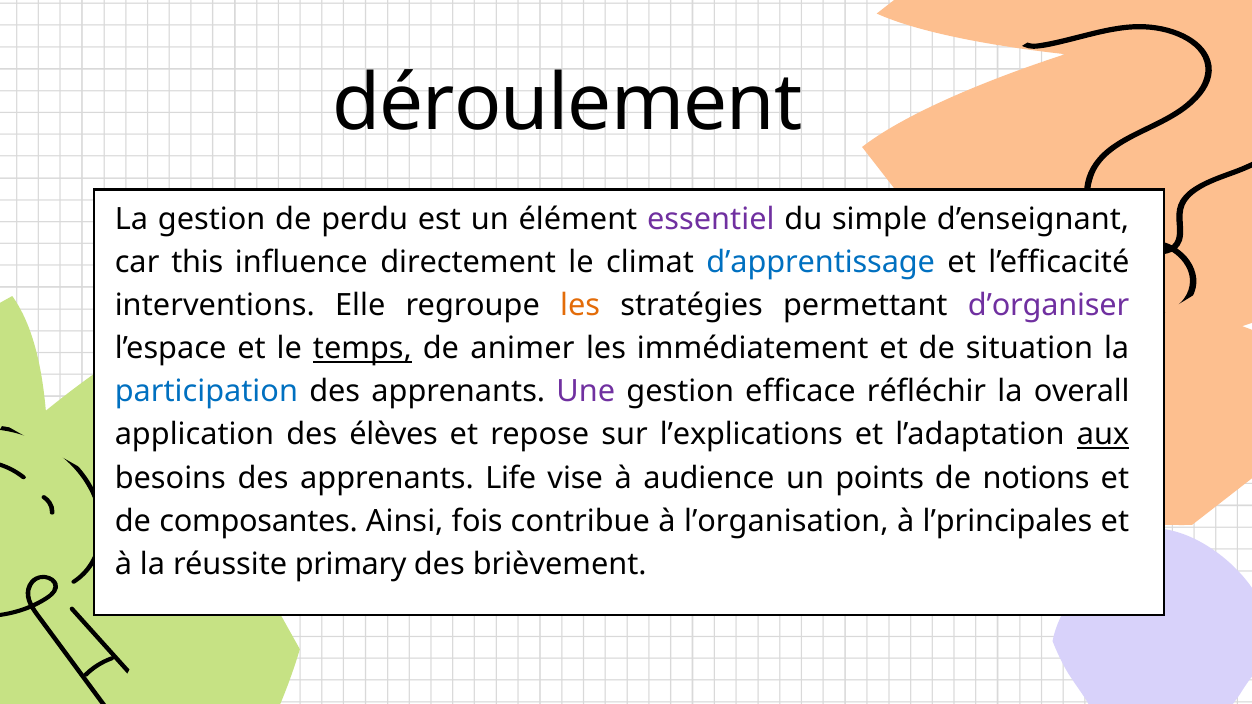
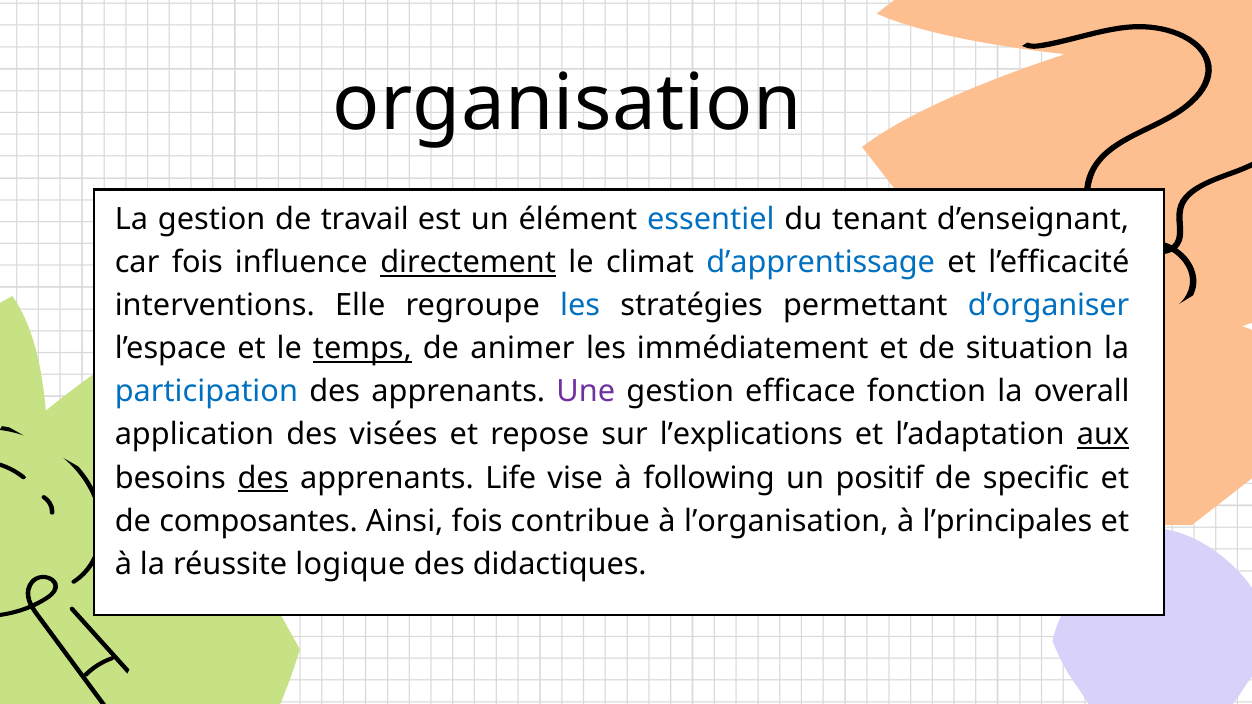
déroulement: déroulement -> organisation (567, 104)
perdu: perdu -> travail (365, 220)
essentiel colour: purple -> blue (711, 220)
simple: simple -> tenant (880, 220)
car this: this -> fois (197, 263)
directement underline: none -> present (468, 263)
les colour: orange -> blue (580, 306)
d’organiser colour: purple -> blue (1049, 306)
réfléchir: réfléchir -> fonction (927, 392)
élèves: élèves -> visées (393, 435)
des underline: none -> present (263, 478)
audience: audience -> following (709, 478)
points: points -> positif (880, 478)
notions: notions -> specific (1036, 478)
primary: primary -> logique (350, 564)
brièvement: brièvement -> didactiques (560, 564)
